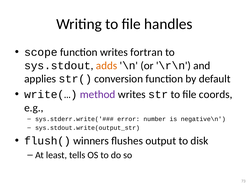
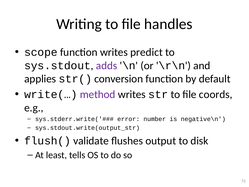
fortran: fortran -> predict (146, 52)
adds colour: orange -> purple (107, 66)
winners: winners -> validate (91, 141)
